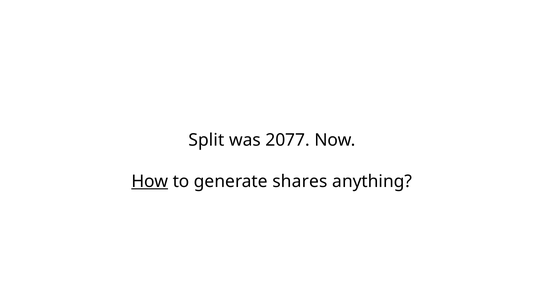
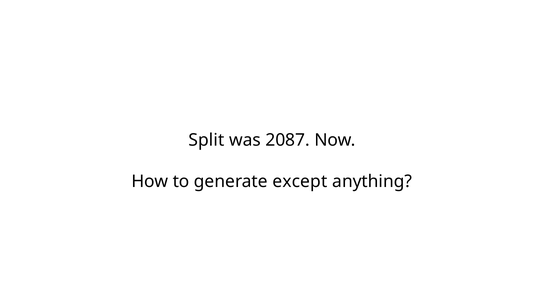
2077: 2077 -> 2087 (288, 140)
How underline: present -> none (150, 181)
shares: shares -> except (300, 181)
